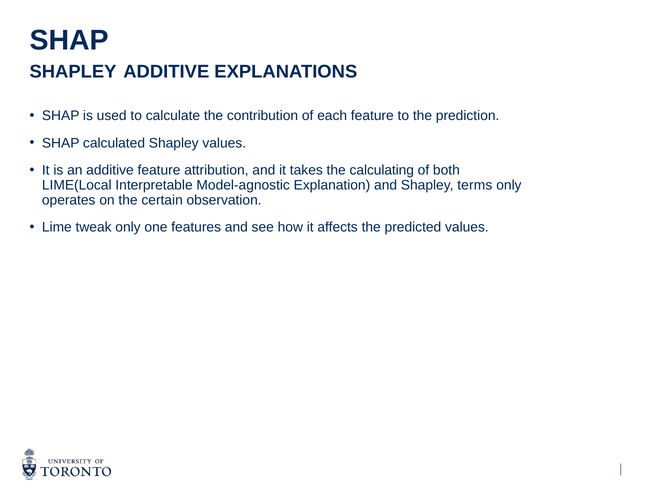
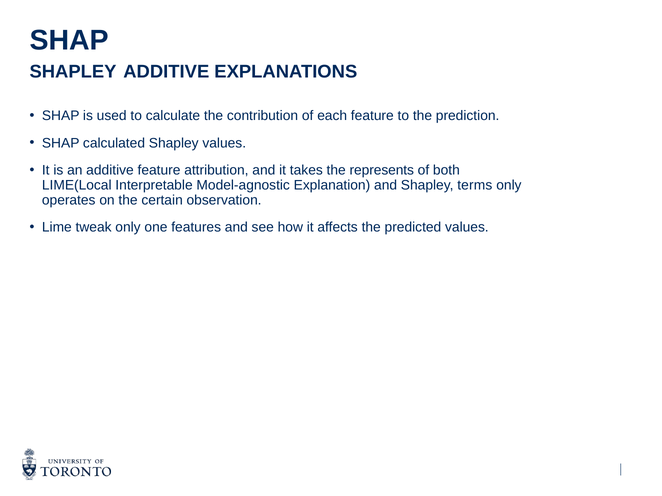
calculating: calculating -> represents (382, 170)
